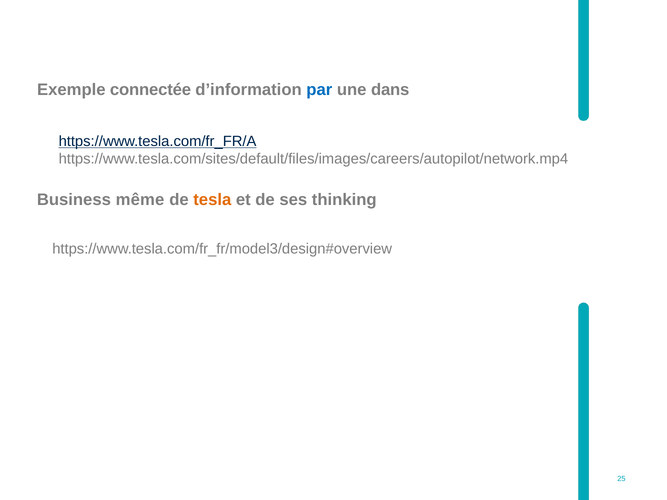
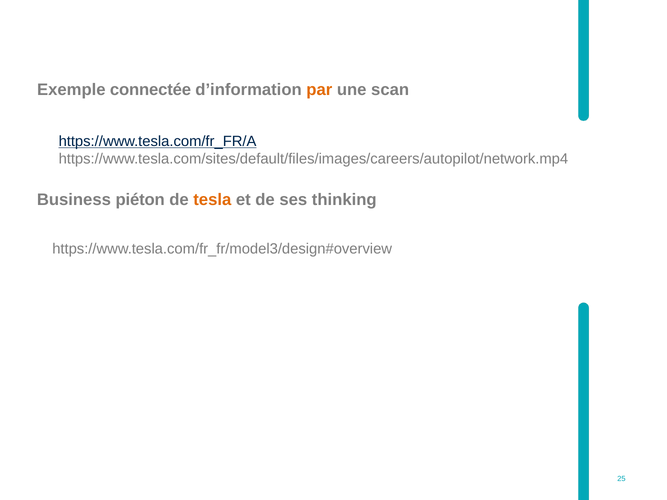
par colour: blue -> orange (319, 90)
dans: dans -> scan (390, 90)
même: même -> piéton (140, 200)
